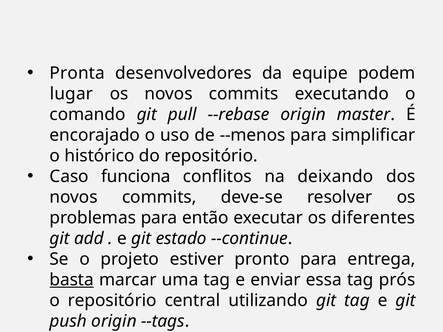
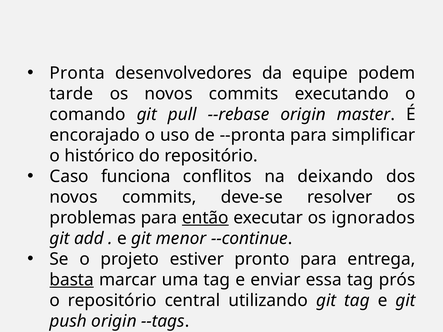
lugar: lugar -> tarde (71, 94)
--menos: --menos -> --pronta (253, 135)
então underline: none -> present (205, 218)
diferentes: diferentes -> ignorados (373, 218)
estado: estado -> menor (181, 239)
